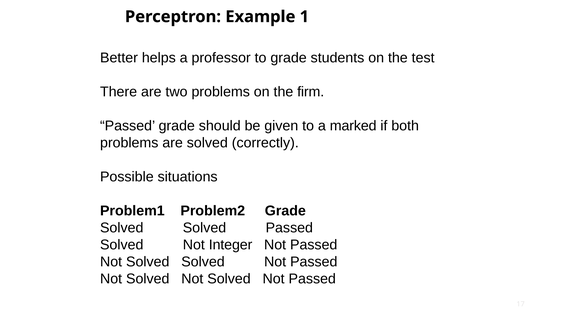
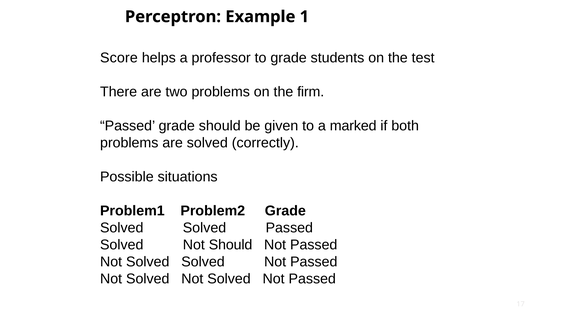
Better: Better -> Score (119, 58)
Not Integer: Integer -> Should (231, 245)
